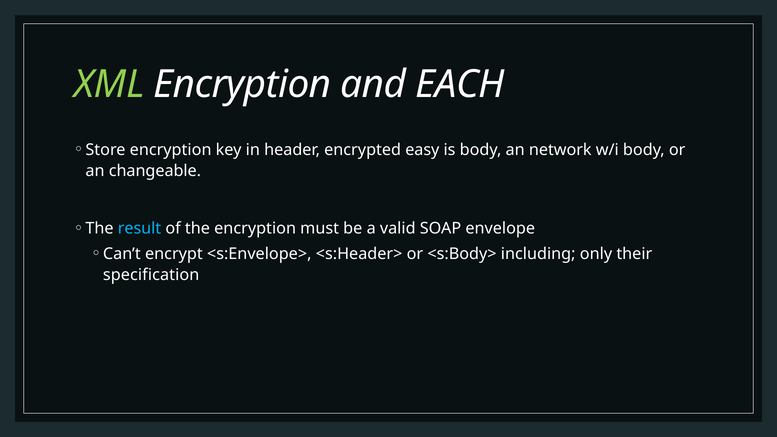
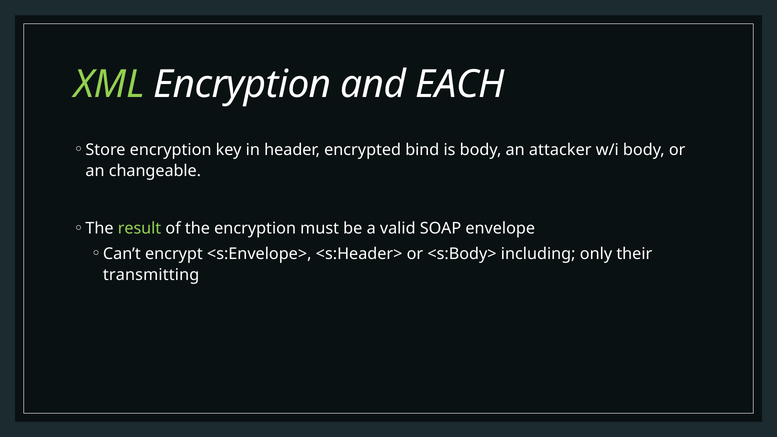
easy: easy -> bind (422, 150)
network: network -> attacker (560, 150)
result colour: light blue -> light green (139, 228)
specification: specification -> transmitting (151, 275)
